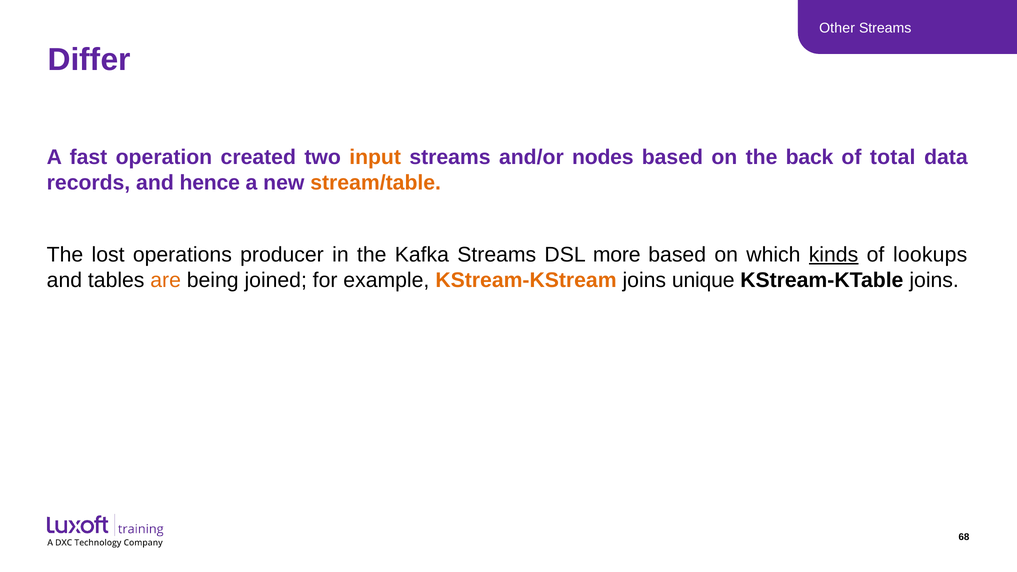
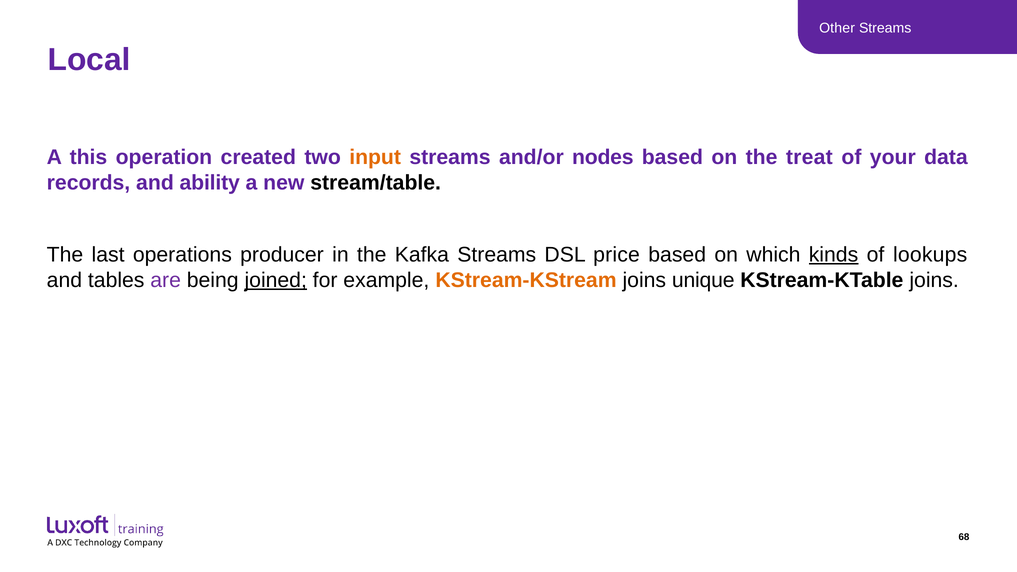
Differ: Differ -> Local (89, 60)
fast: fast -> this (88, 157)
back: back -> treat (809, 157)
total: total -> your (893, 157)
hence: hence -> ability (210, 183)
stream/table colour: orange -> black (376, 183)
lost: lost -> last (108, 255)
more: more -> price (617, 255)
are colour: orange -> purple (166, 280)
joined underline: none -> present (276, 280)
